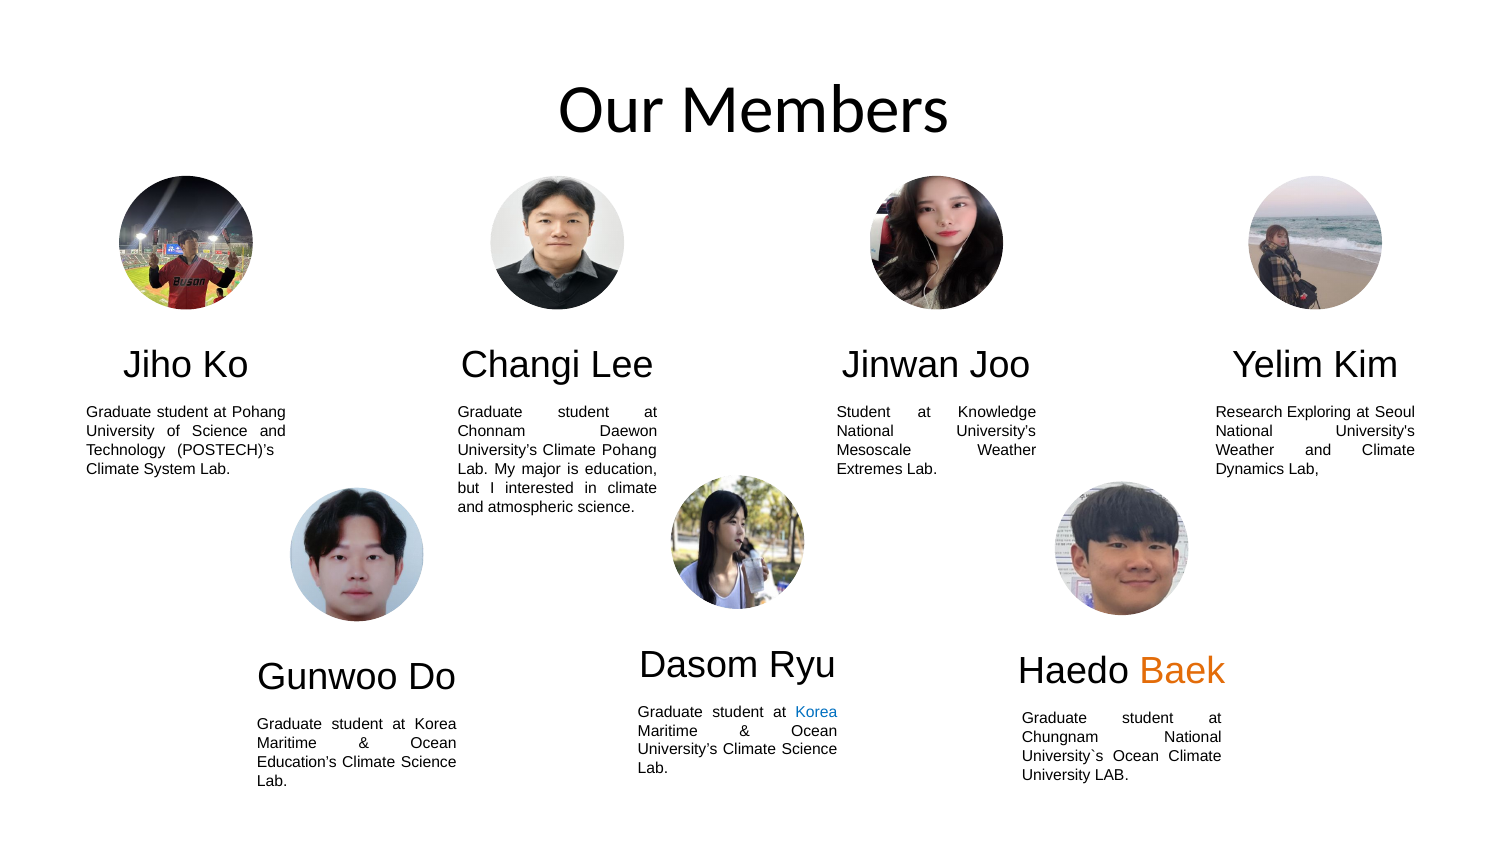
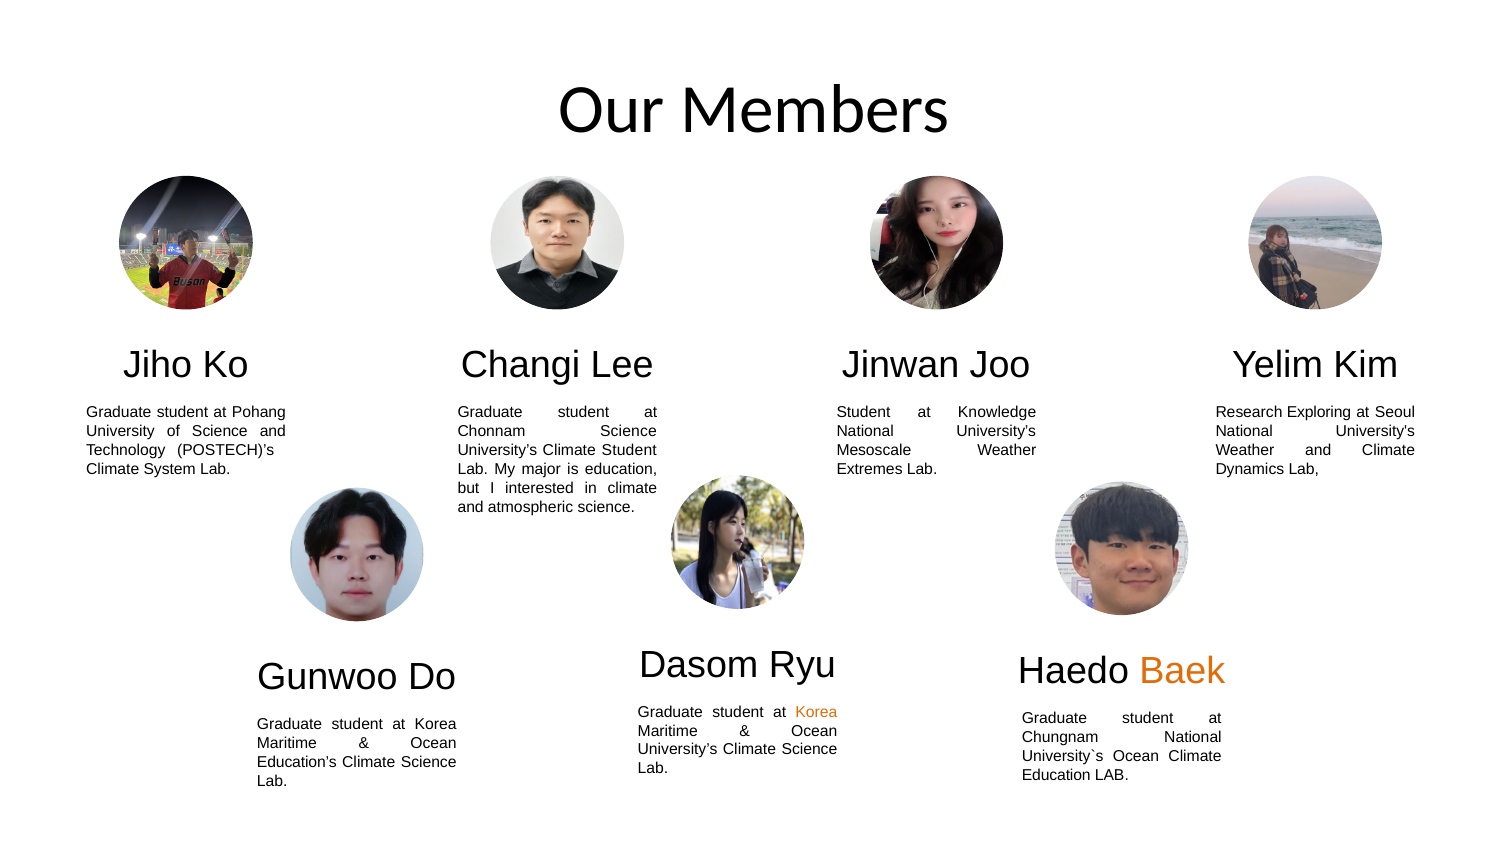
Chonnam Daewon: Daewon -> Science (628, 431)
Climate Pohang: Pohang -> Student (629, 450)
Korea colour: blue -> orange (816, 712)
University: University -> Education (1056, 775)
